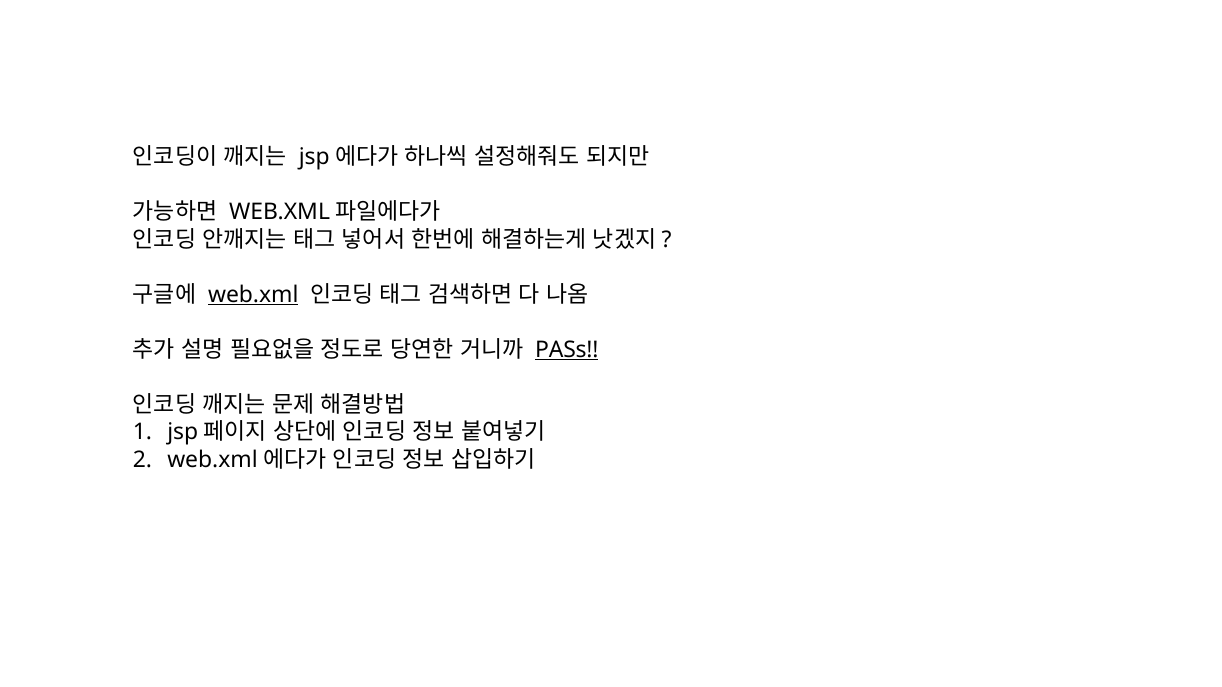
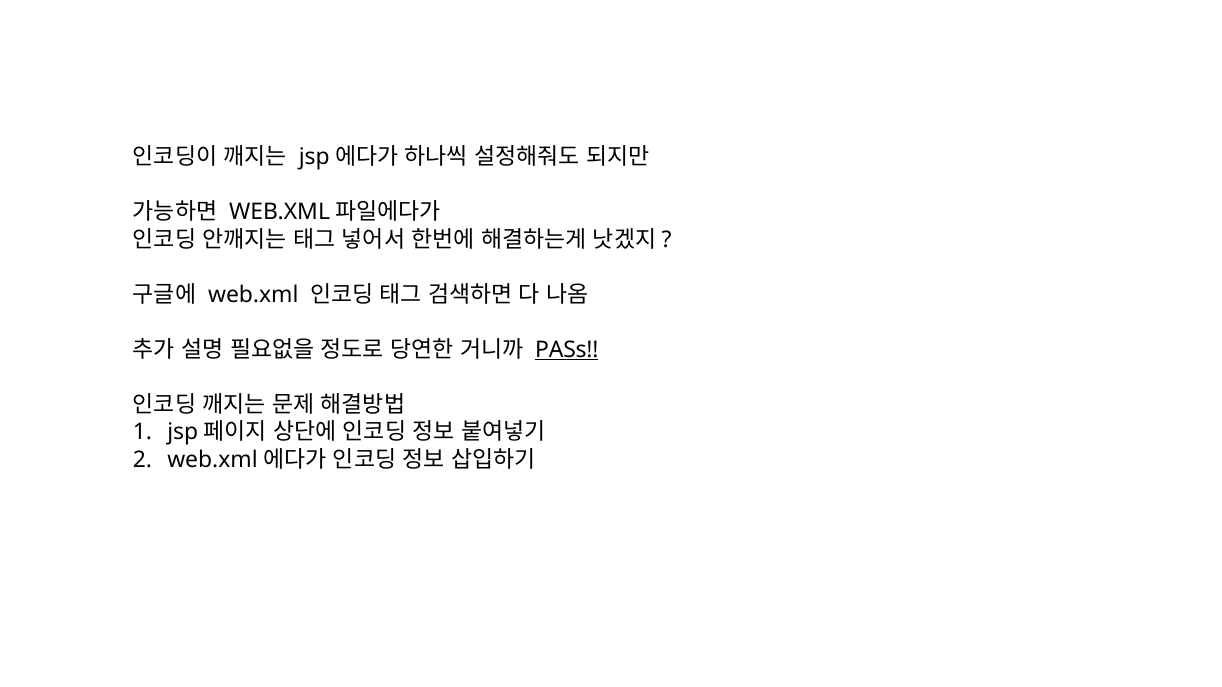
web.xml underline: present -> none (253, 295)
